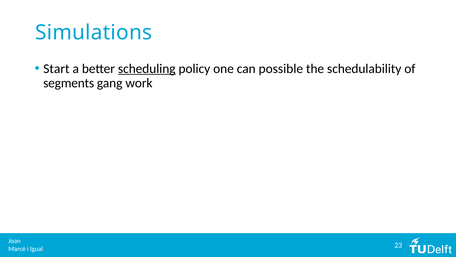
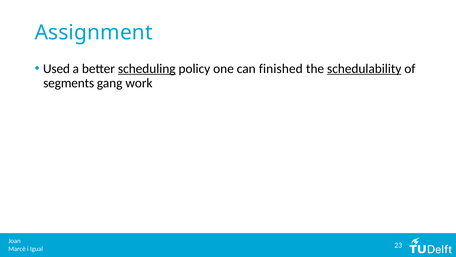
Simulations: Simulations -> Assignment (94, 33)
Start: Start -> Used (57, 68)
possible: possible -> finished (281, 68)
schedulability underline: none -> present (364, 68)
